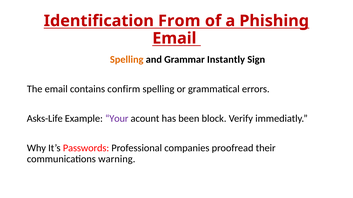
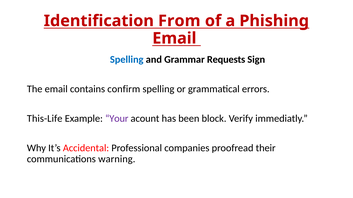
Spelling colour: orange -> blue (127, 60)
Instantly: Instantly -> Requests (226, 60)
Asks-Life: Asks-Life -> This-Life (45, 119)
Passwords: Passwords -> Accidental (86, 148)
